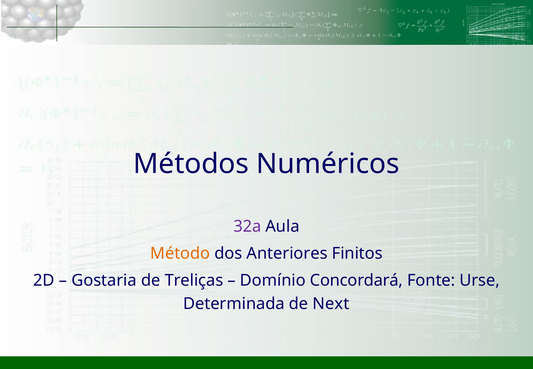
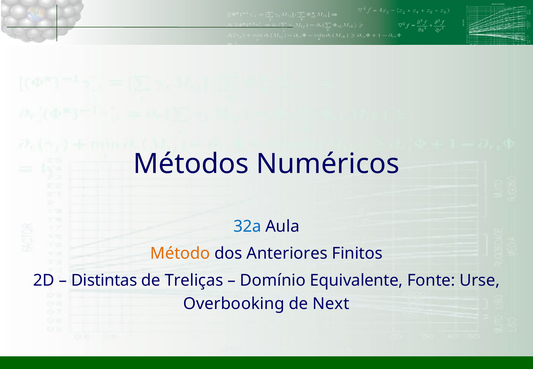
32a colour: purple -> blue (247, 226)
Gostaria: Gostaria -> Distintas (104, 280)
Concordará: Concordará -> Equivalente (356, 280)
Determinada: Determinada -> Overbooking (234, 304)
